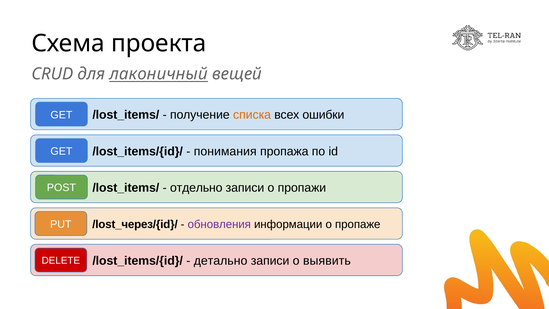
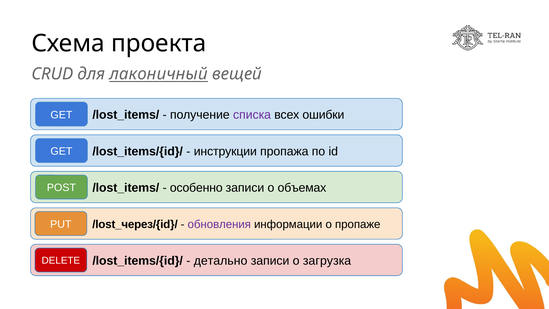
списка colour: orange -> purple (252, 115)
понимания: понимания -> инструкции (225, 151)
отдельно: отдельно -> особенно (196, 188)
пропажи: пропажи -> объемах (302, 188)
выявить: выявить -> загрузка (327, 261)
